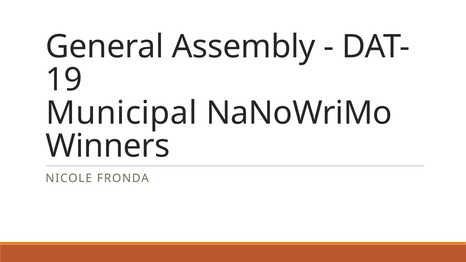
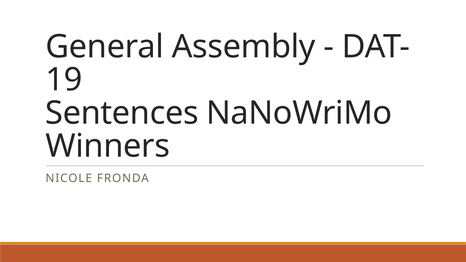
Municipal: Municipal -> Sentences (122, 113)
